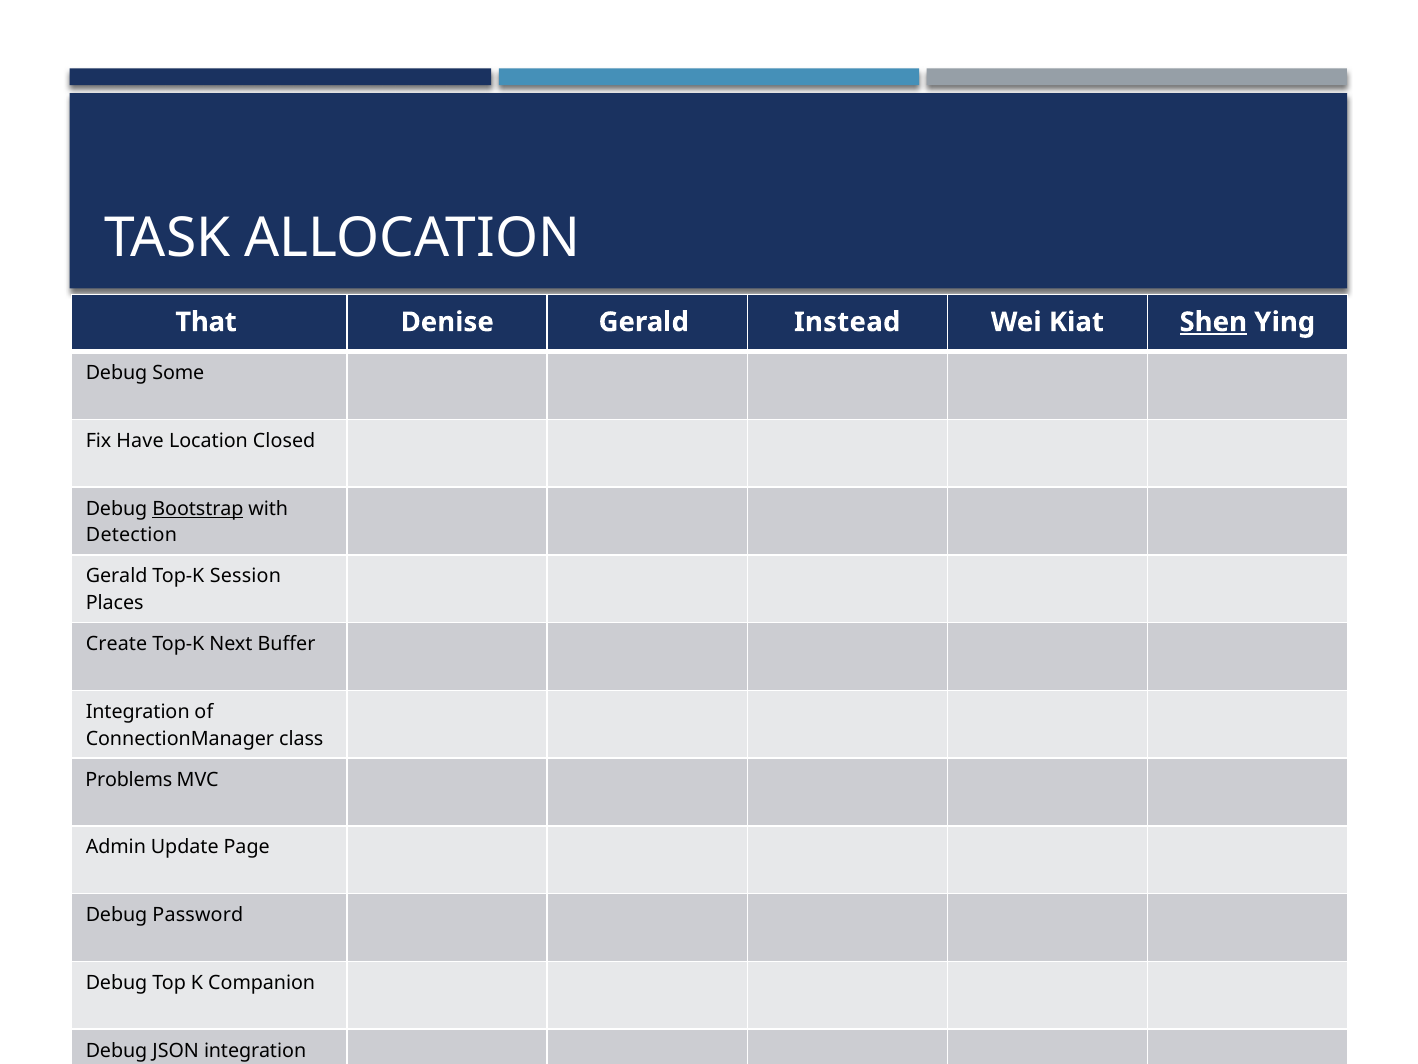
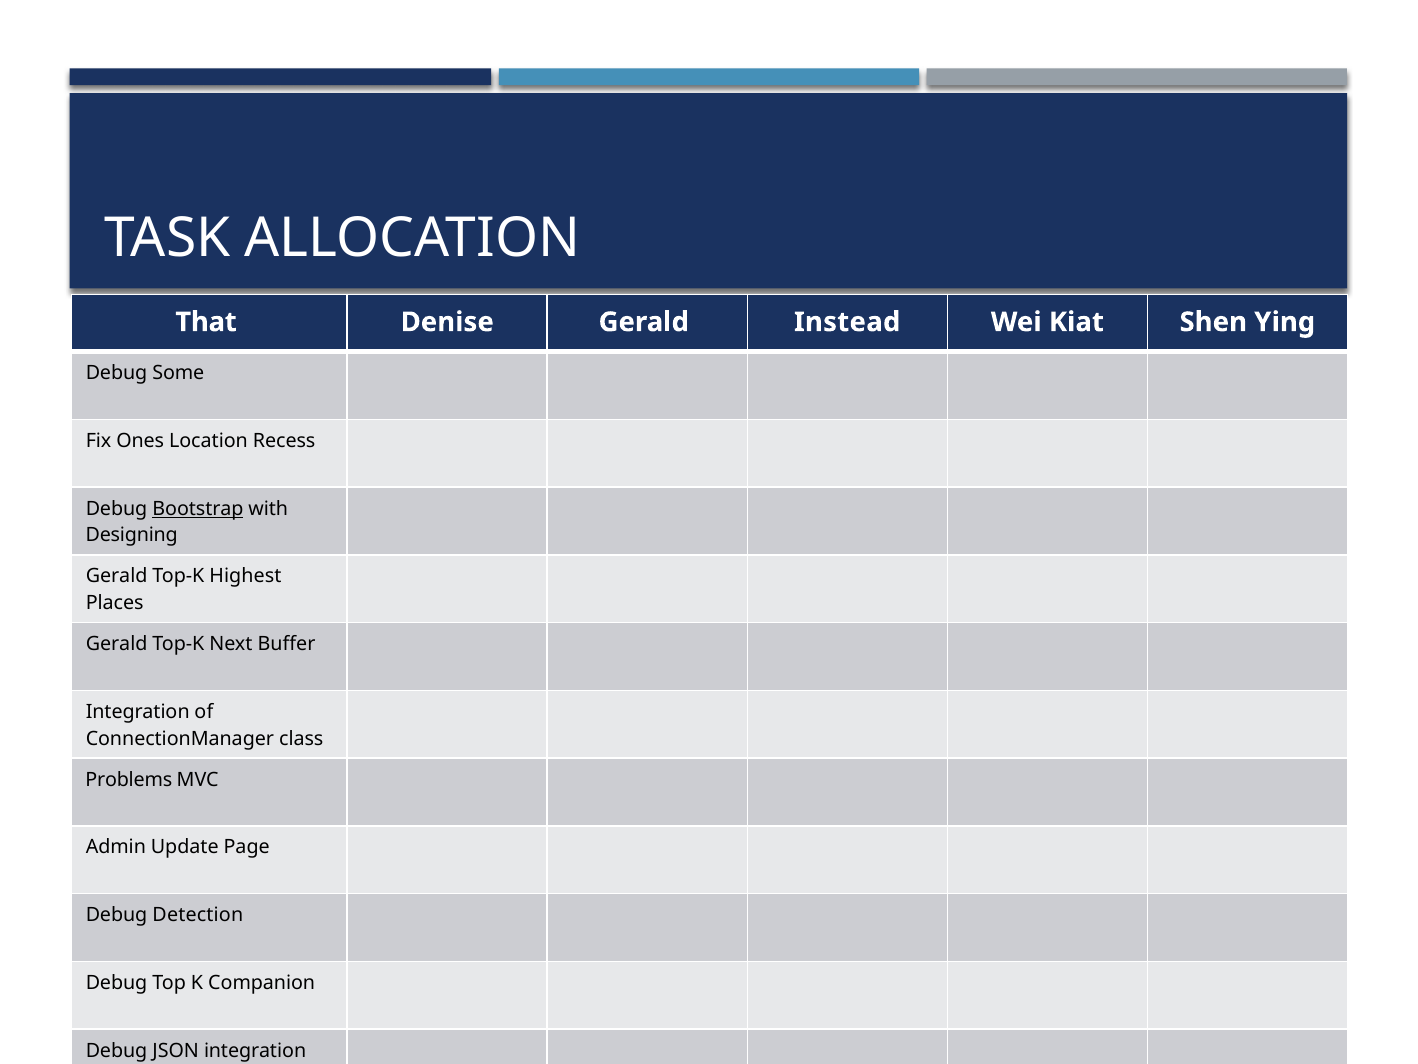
Shen underline: present -> none (1213, 322)
Have: Have -> Ones (140, 441)
Closed: Closed -> Recess (284, 441)
Detection: Detection -> Designing (132, 535)
Session: Session -> Highest (245, 576)
Create: Create -> Gerald (117, 644)
Password: Password -> Detection (198, 915)
